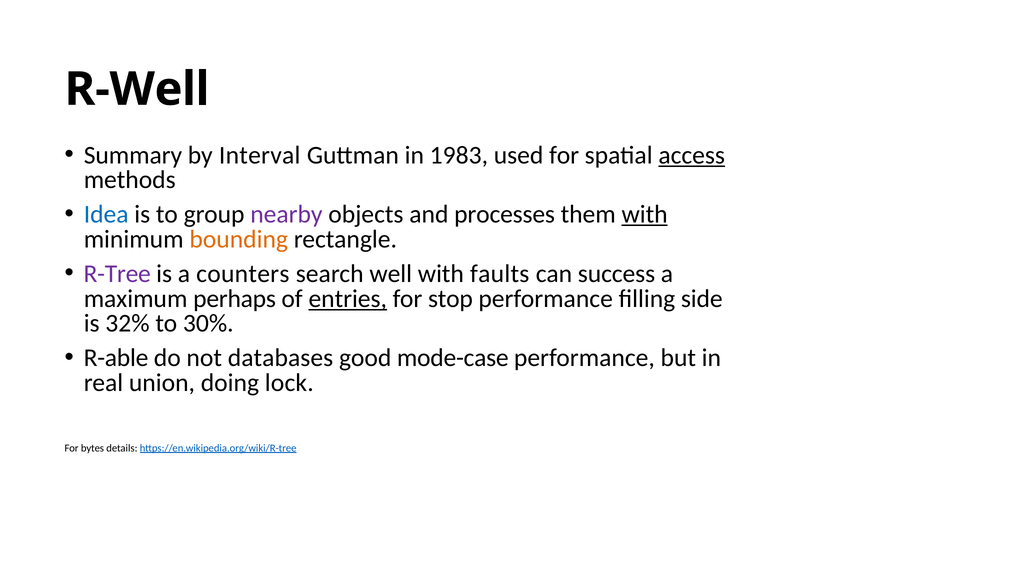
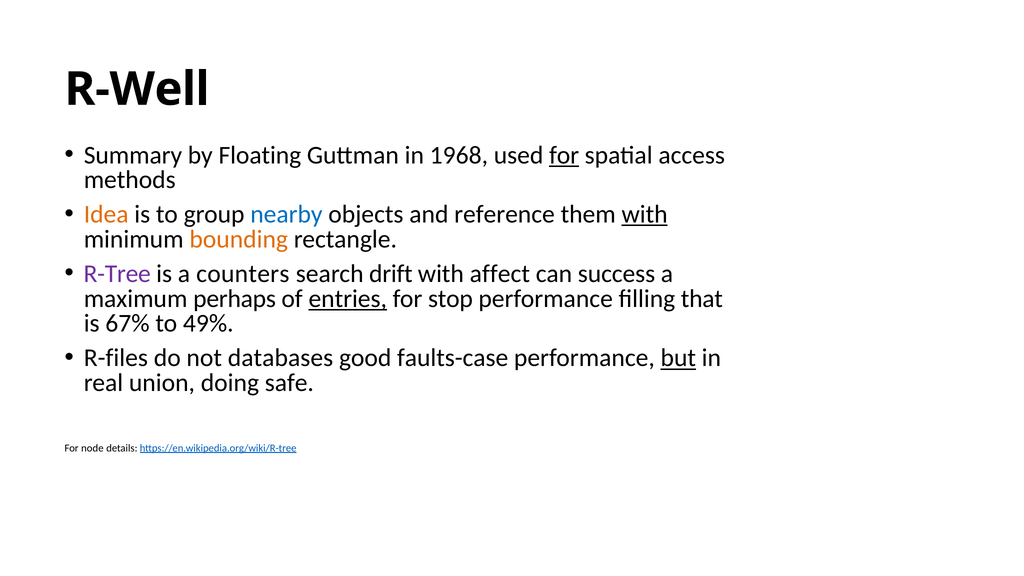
Interval: Interval -> Floating (260, 155)
1983: 1983 -> 1968 (459, 155)
for underline: none -> present (564, 155)
access underline: present -> none (692, 155)
Idea colour: blue -> orange (106, 214)
nearby colour: purple -> blue (286, 214)
processes: processes -> reference (505, 214)
well: well -> drift (391, 274)
faults: faults -> affect (500, 274)
side: side -> that (702, 299)
32%: 32% -> 67% (127, 324)
30%: 30% -> 49% (208, 324)
R-able: R-able -> R-files (116, 358)
mode-case: mode-case -> faults-case (453, 358)
but underline: none -> present (678, 358)
lock: lock -> safe (289, 383)
bytes: bytes -> node (92, 448)
